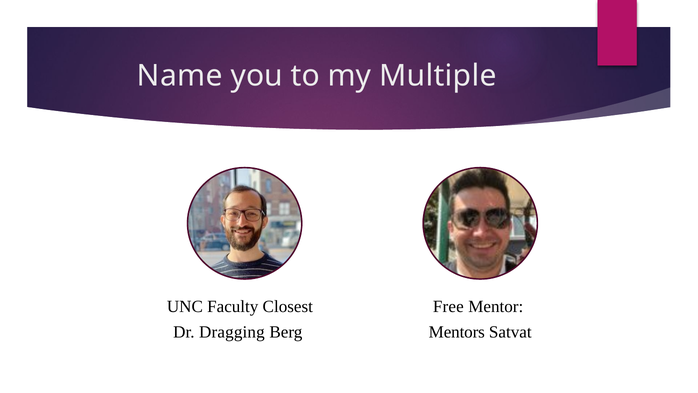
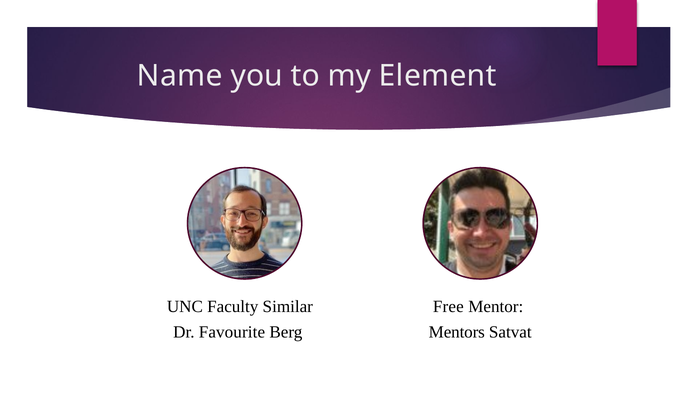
Multiple: Multiple -> Element (438, 76)
Closest: Closest -> Similar (288, 306)
Dragging: Dragging -> Favourite (232, 332)
